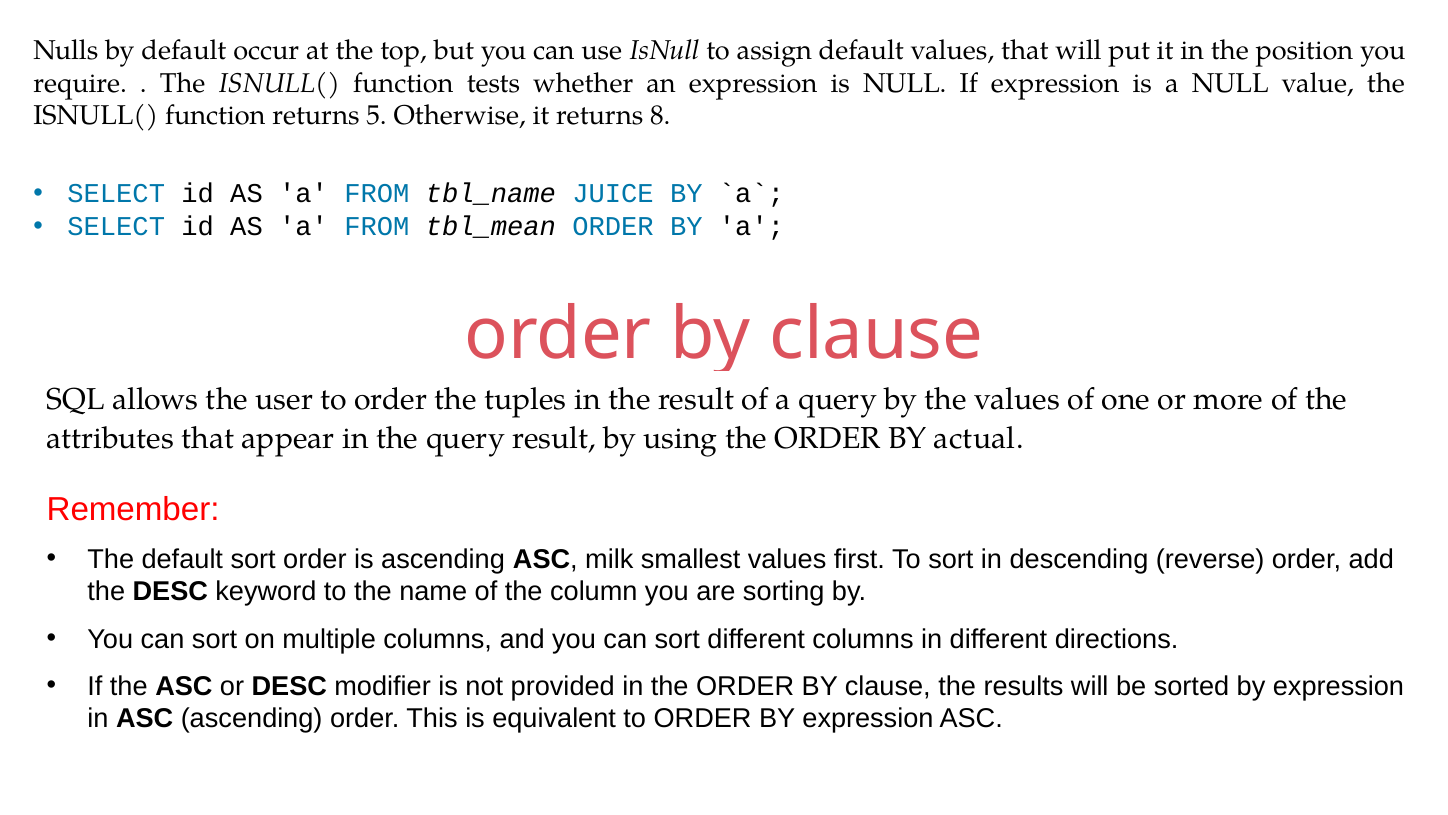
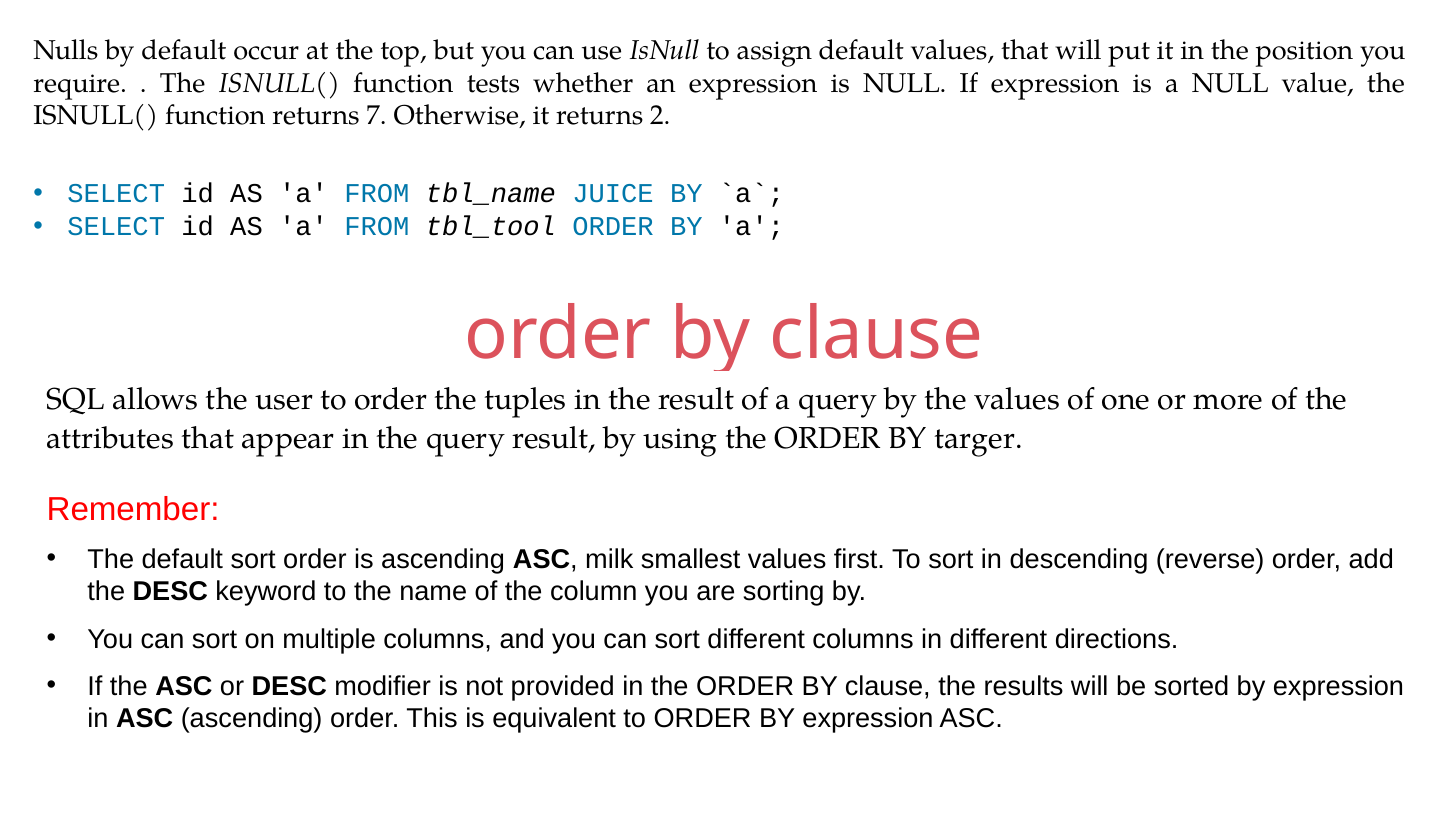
5: 5 -> 7 (377, 116)
8: 8 -> 2 (660, 116)
tbl_mean: tbl_mean -> tbl_tool (491, 226)
actual: actual -> targer (979, 438)
